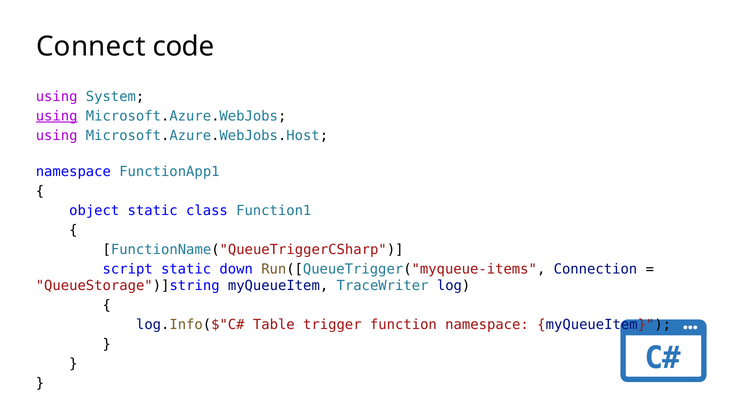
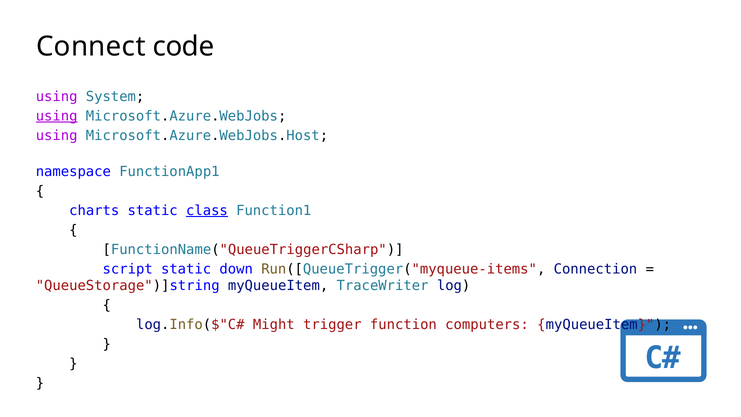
object: object -> charts (94, 211)
class underline: none -> present (207, 211)
Table: Table -> Might (274, 324)
function namespace: namespace -> computers (487, 324)
